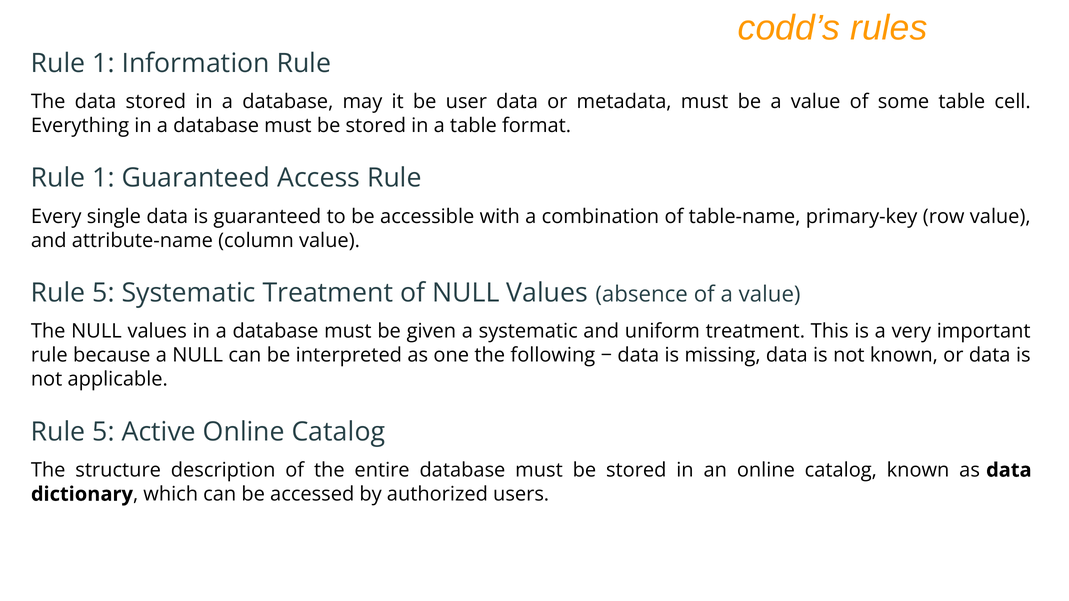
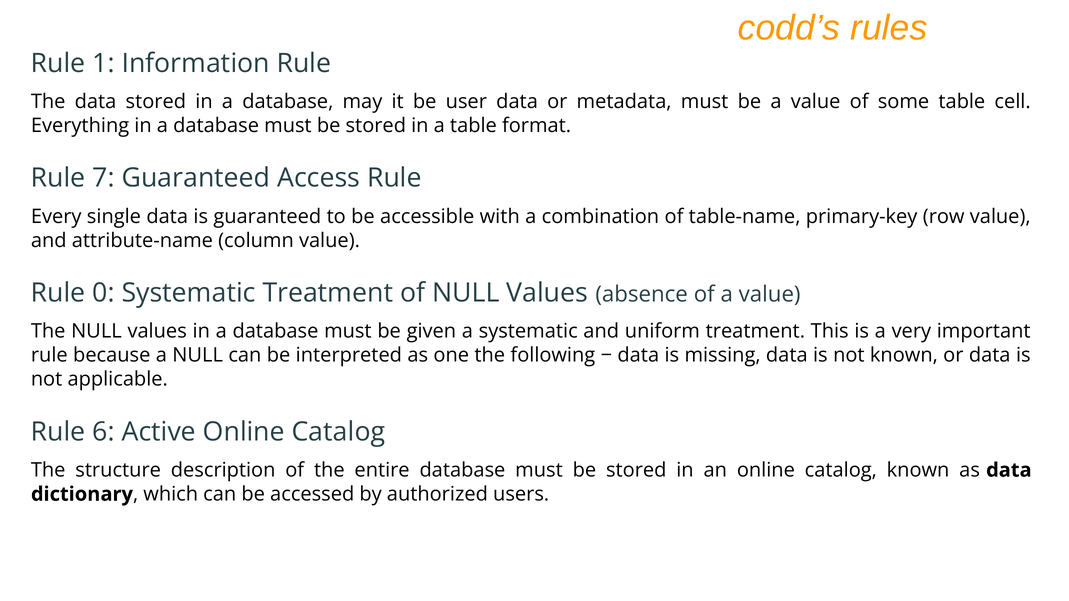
1: 1 -> 7 (104, 178)
5: 5 -> 0 (104, 293)
5: 5 -> 6 (104, 432)
